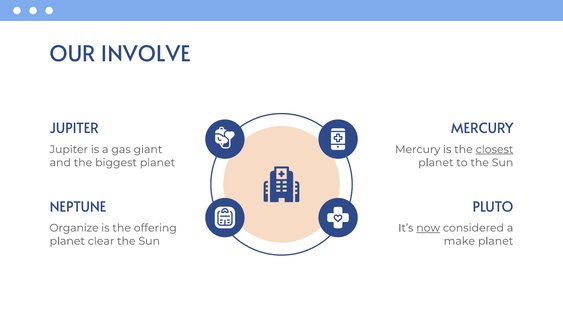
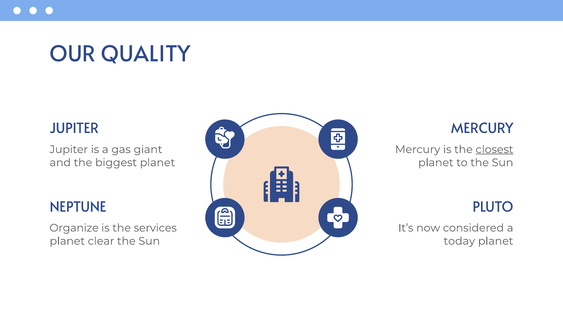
INVOLVE: INVOLVE -> QUALITY (146, 54)
offering: offering -> services (155, 228)
now underline: present -> none (428, 228)
make: make -> today (459, 241)
